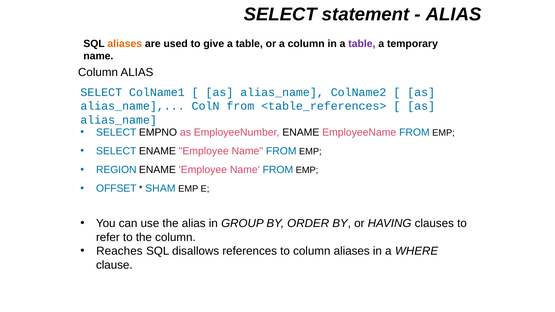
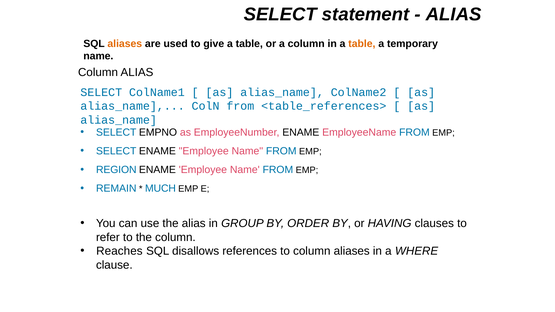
table colour: purple -> orange (362, 44)
OFFSET: OFFSET -> REMAIN (116, 189)
SHAM: SHAM -> MUCH (160, 189)
